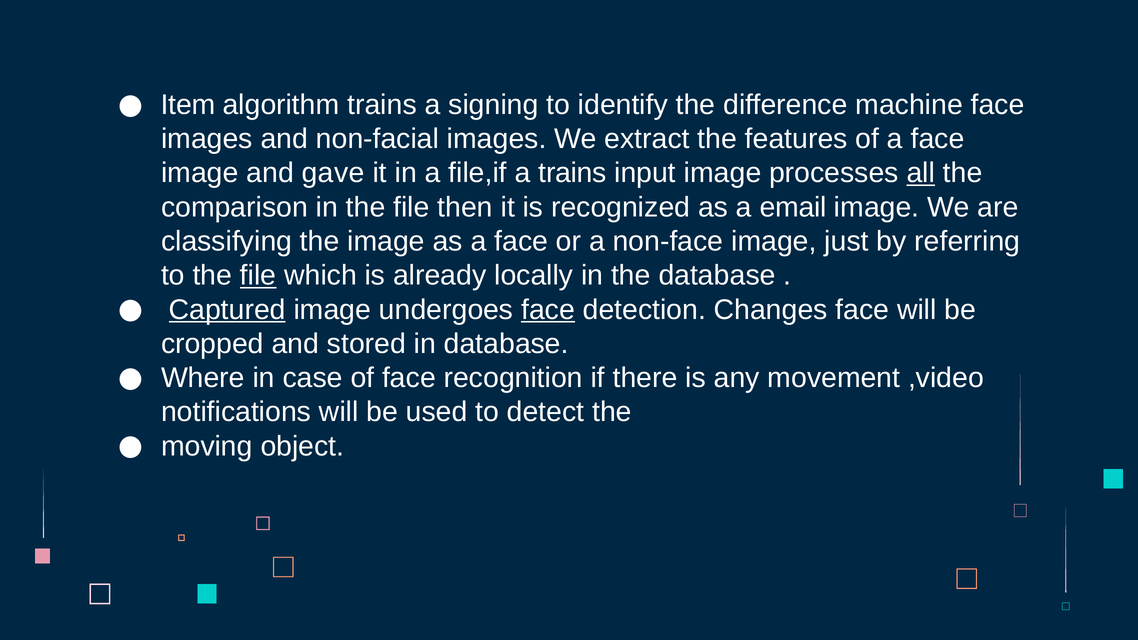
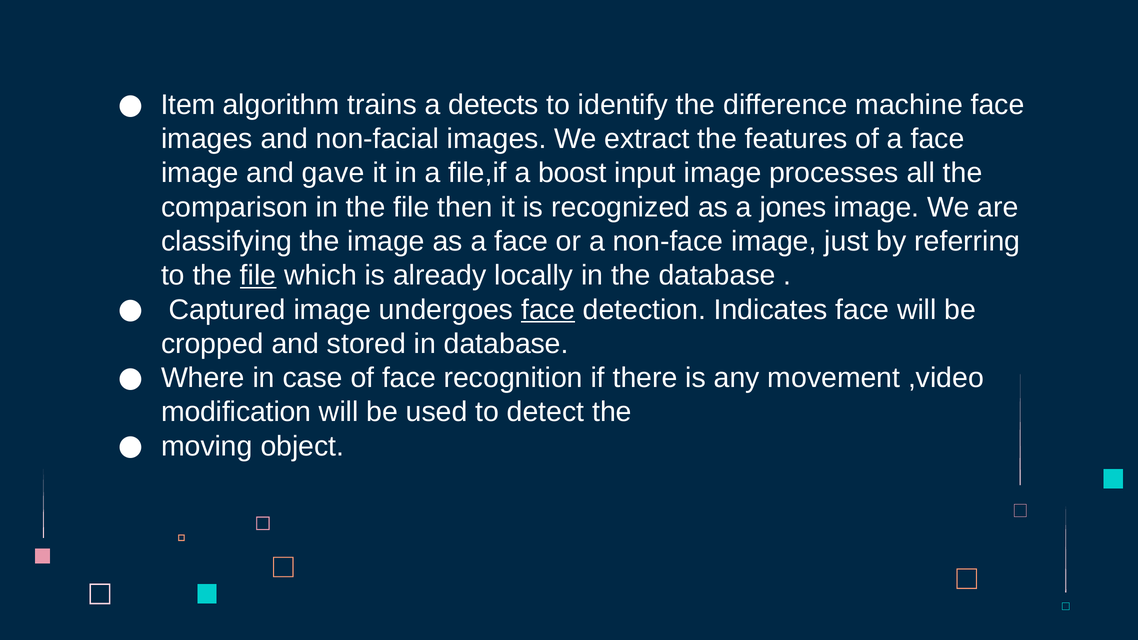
signing: signing -> detects (494, 105)
a trains: trains -> boost (572, 173)
all underline: present -> none (921, 173)
email: email -> jones (793, 207)
Captured underline: present -> none (227, 310)
Changes: Changes -> Indicates (771, 310)
notifications: notifications -> modification (236, 412)
